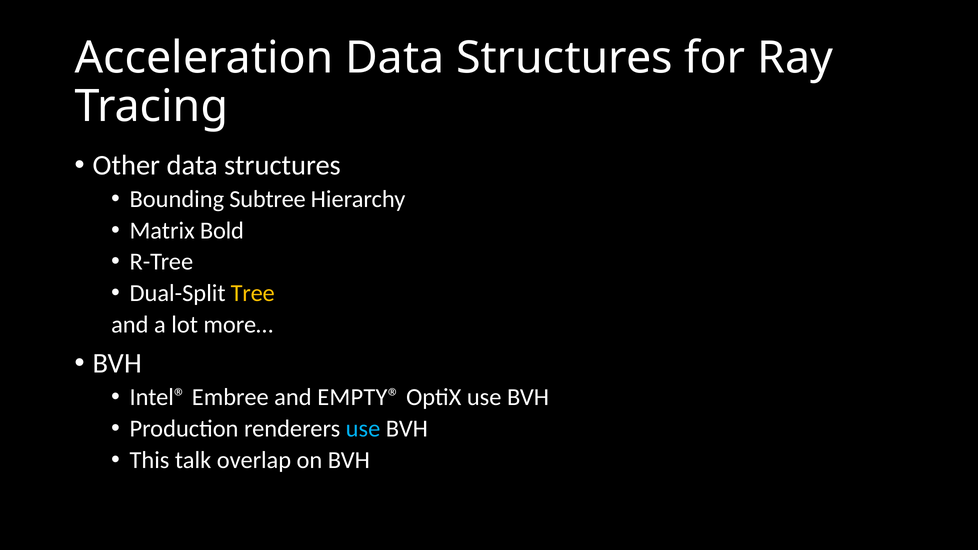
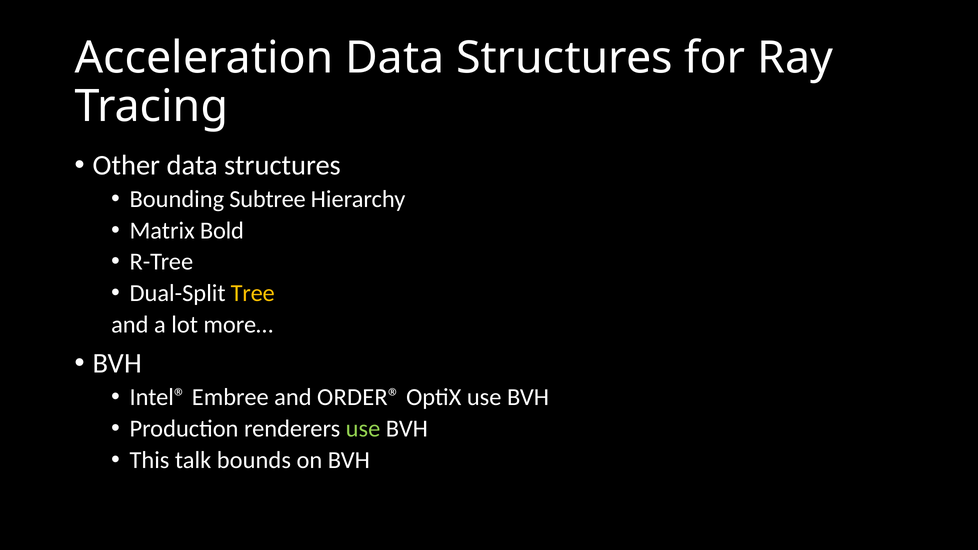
EMPTY®: EMPTY® -> ORDER® (359, 397)
use colour: light blue -> light green (363, 429)
overlap: overlap -> bounds (254, 460)
